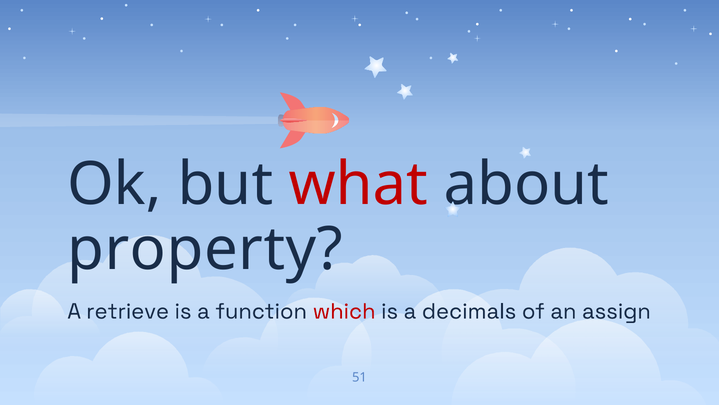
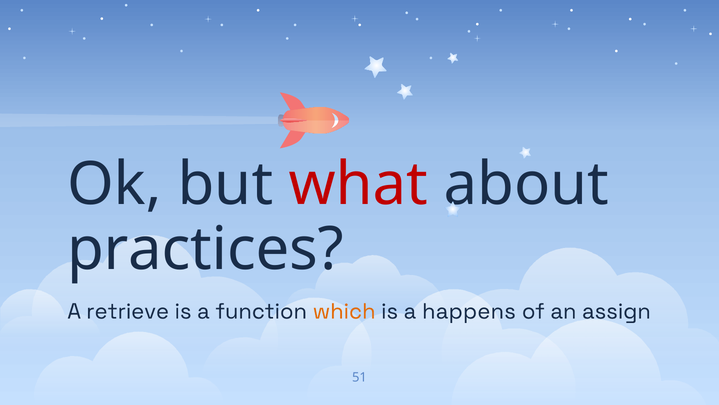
property: property -> practices (205, 249)
which colour: red -> orange (344, 311)
decimals: decimals -> happens (469, 311)
